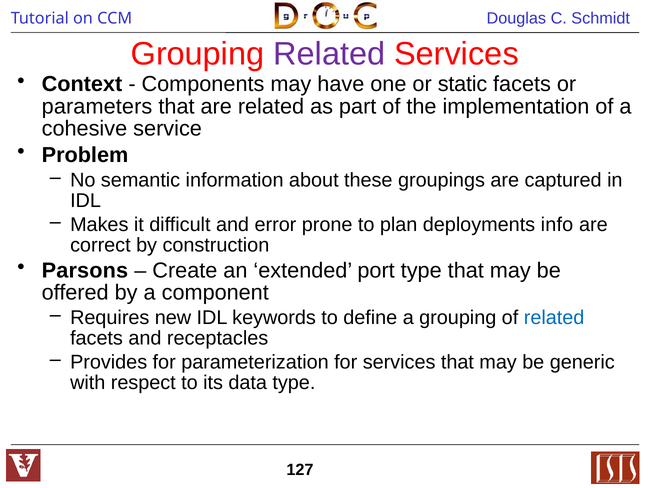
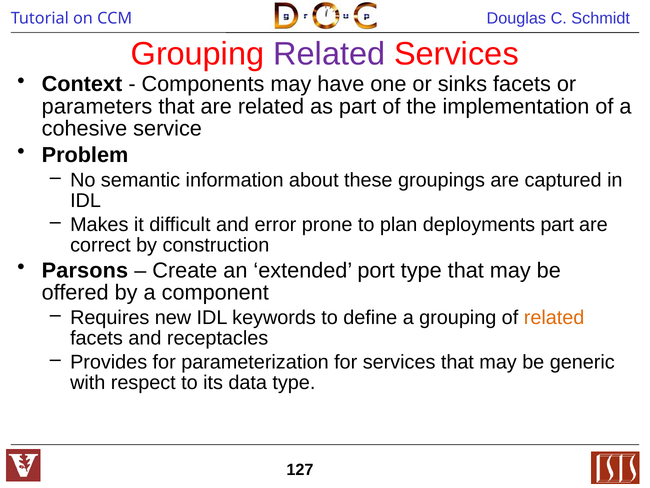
static: static -> sinks (462, 84)
deployments info: info -> part (557, 225)
related colour: blue -> orange (554, 317)
